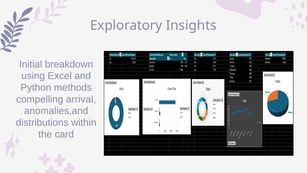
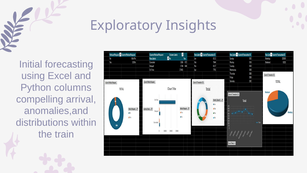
breakdown: breakdown -> forecasting (69, 64)
methods: methods -> columns (73, 87)
card: card -> train (64, 134)
